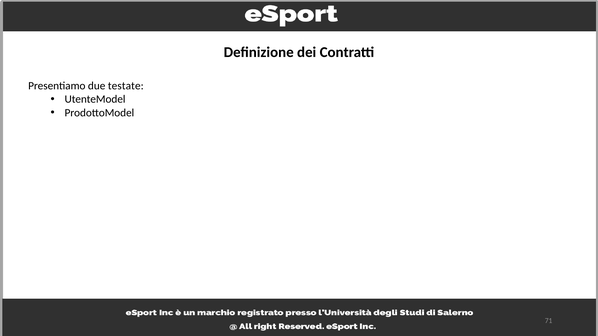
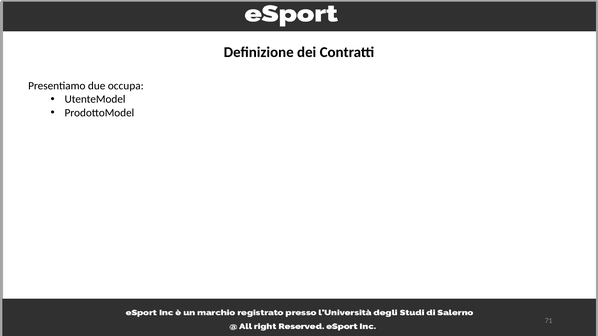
testate: testate -> occupa (126, 86)
